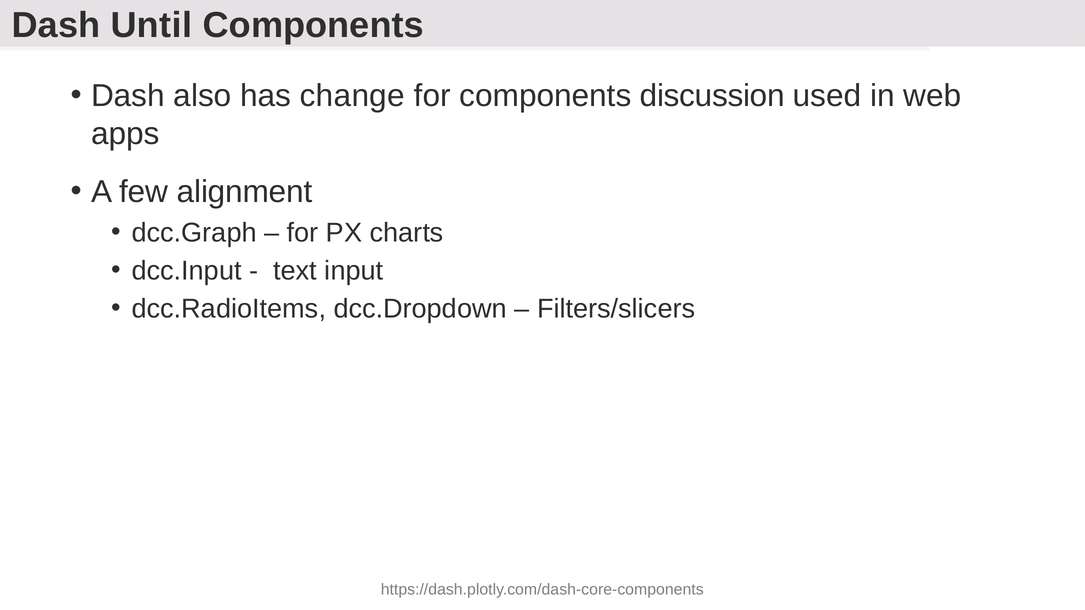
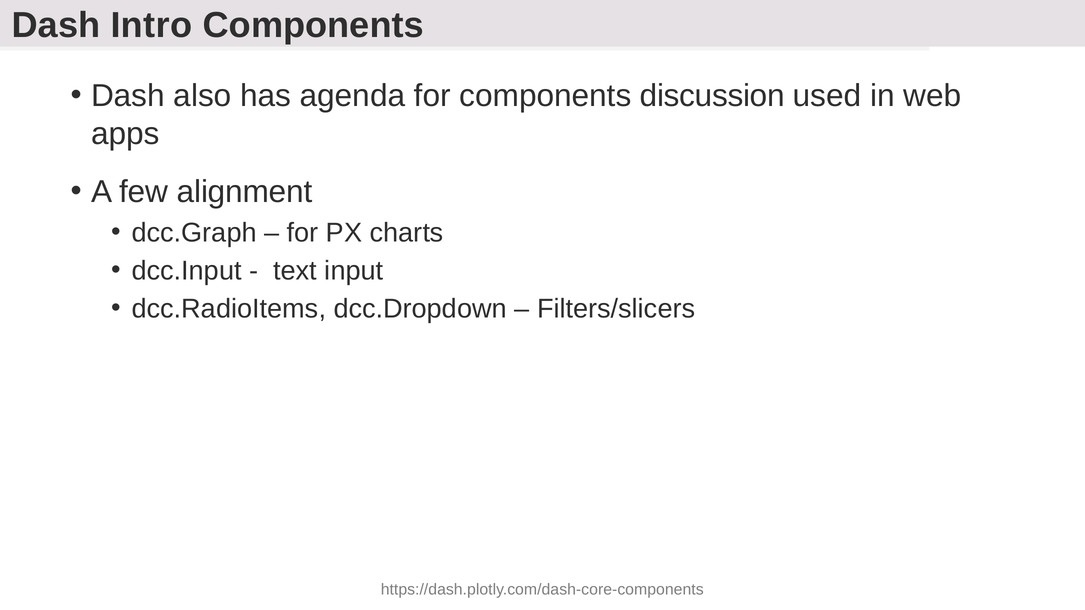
Until: Until -> Intro (151, 25)
change: change -> agenda (352, 96)
